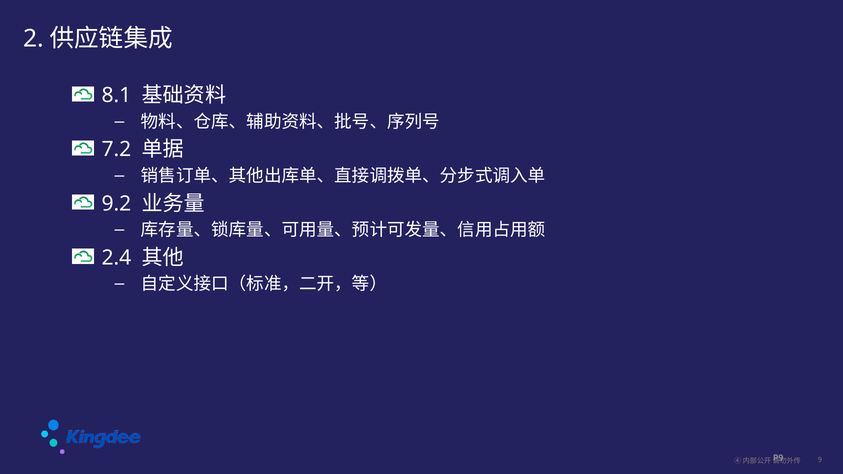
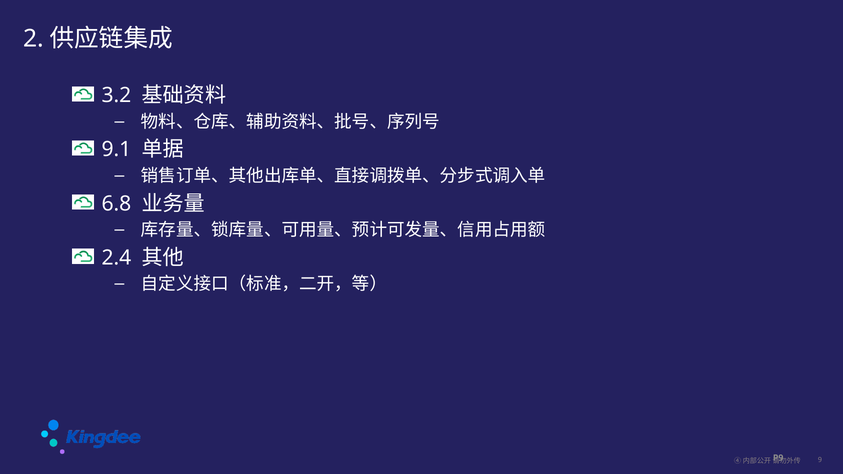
8.1: 8.1 -> 3.2 (116, 95)
7.2: 7.2 -> 9.1 (116, 150)
9.2: 9.2 -> 6.8 (116, 204)
